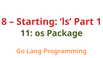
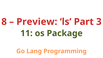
Starting: Starting -> Preview (37, 22)
1: 1 -> 3 (99, 22)
